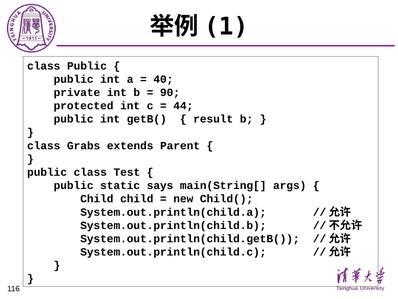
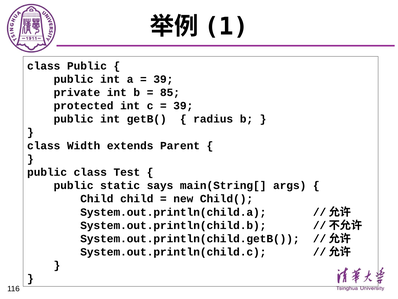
40: 40 -> 39 (163, 79)
90: 90 -> 85 (170, 92)
44: 44 -> 39 (183, 106)
result: result -> radius (213, 119)
Grabs: Grabs -> Width (84, 145)
